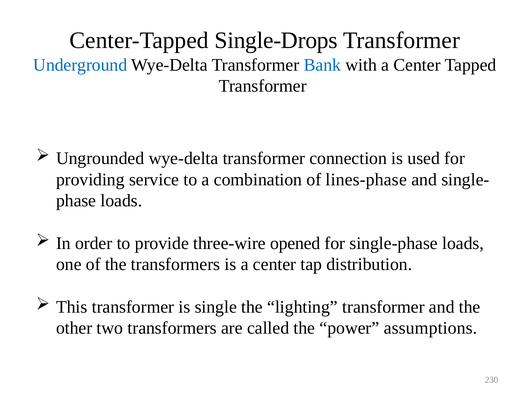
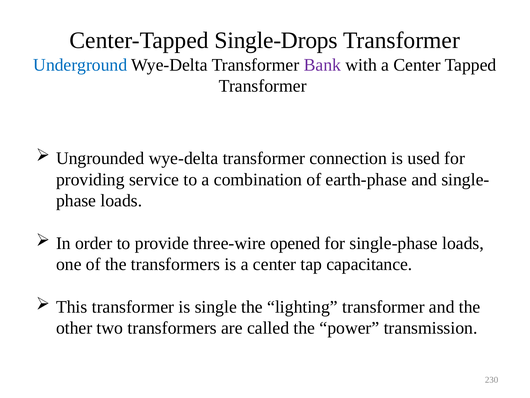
Bank colour: blue -> purple (322, 65)
lines-phase: lines-phase -> earth-phase (366, 179)
distribution: distribution -> capacitance (369, 264)
assumptions: assumptions -> transmission (431, 328)
